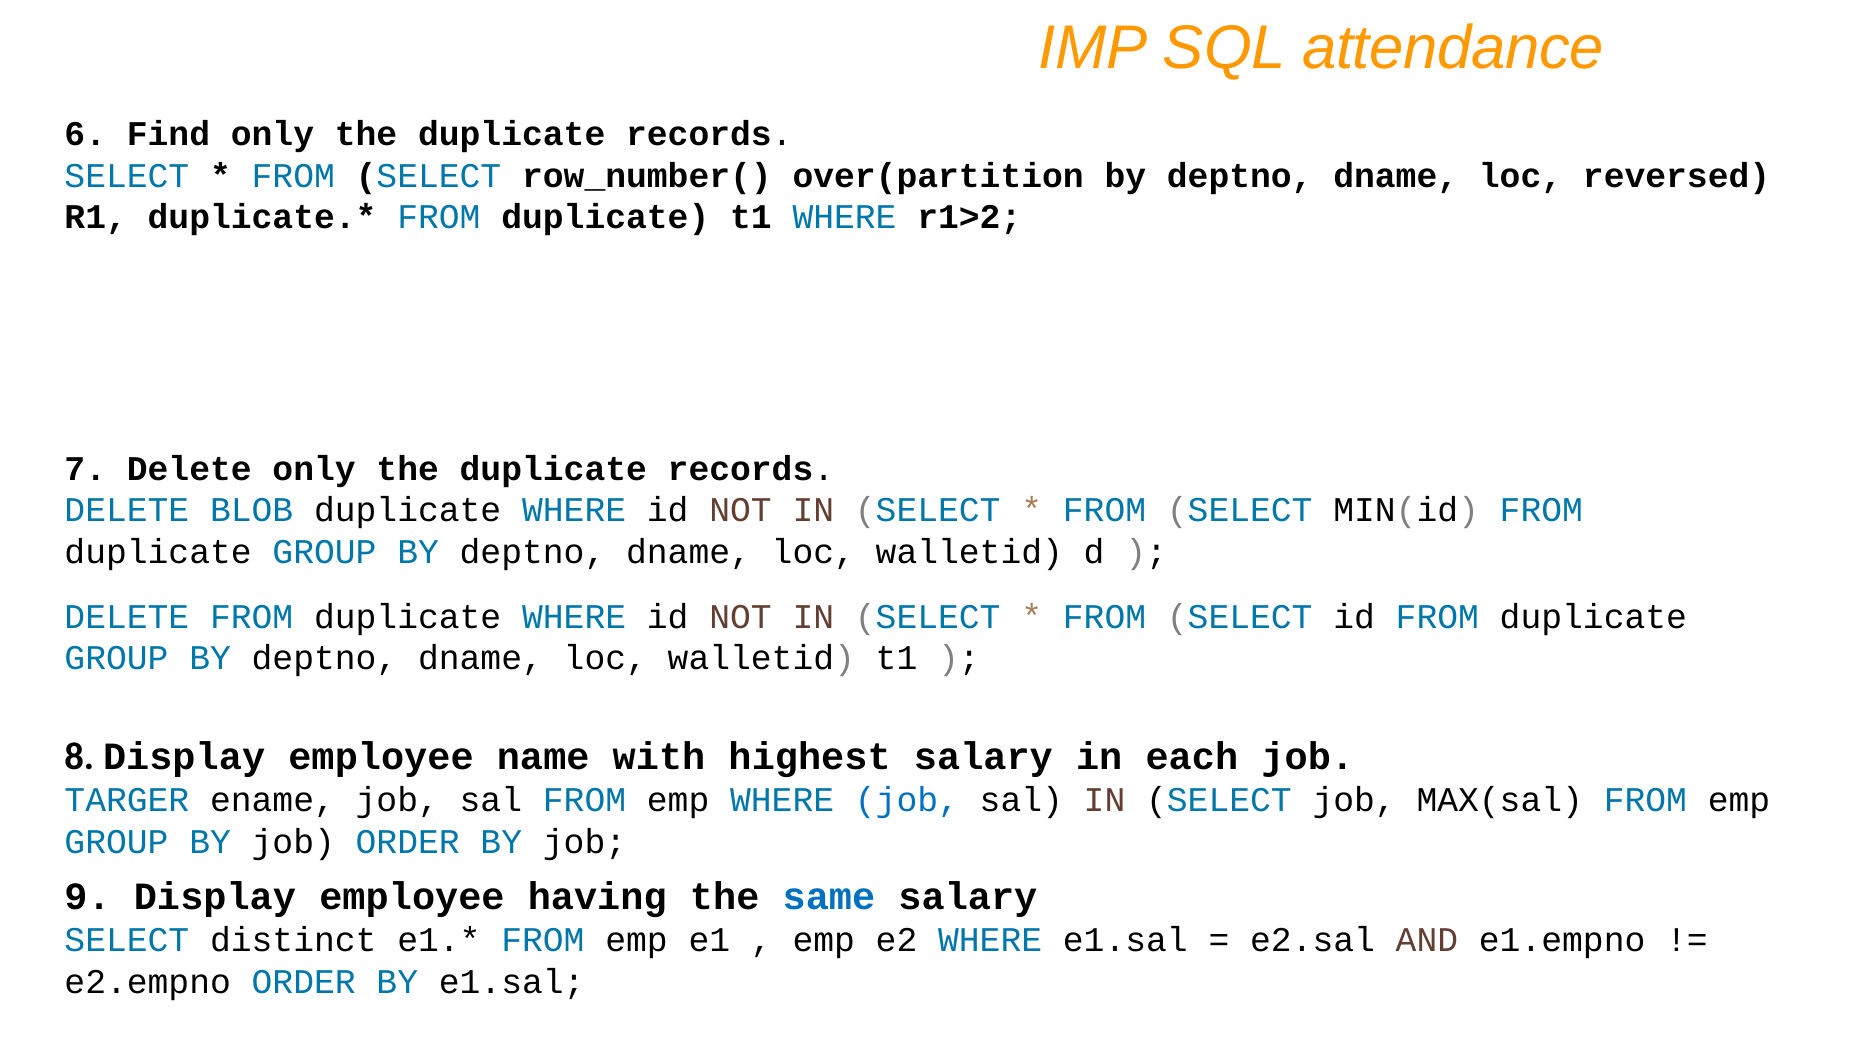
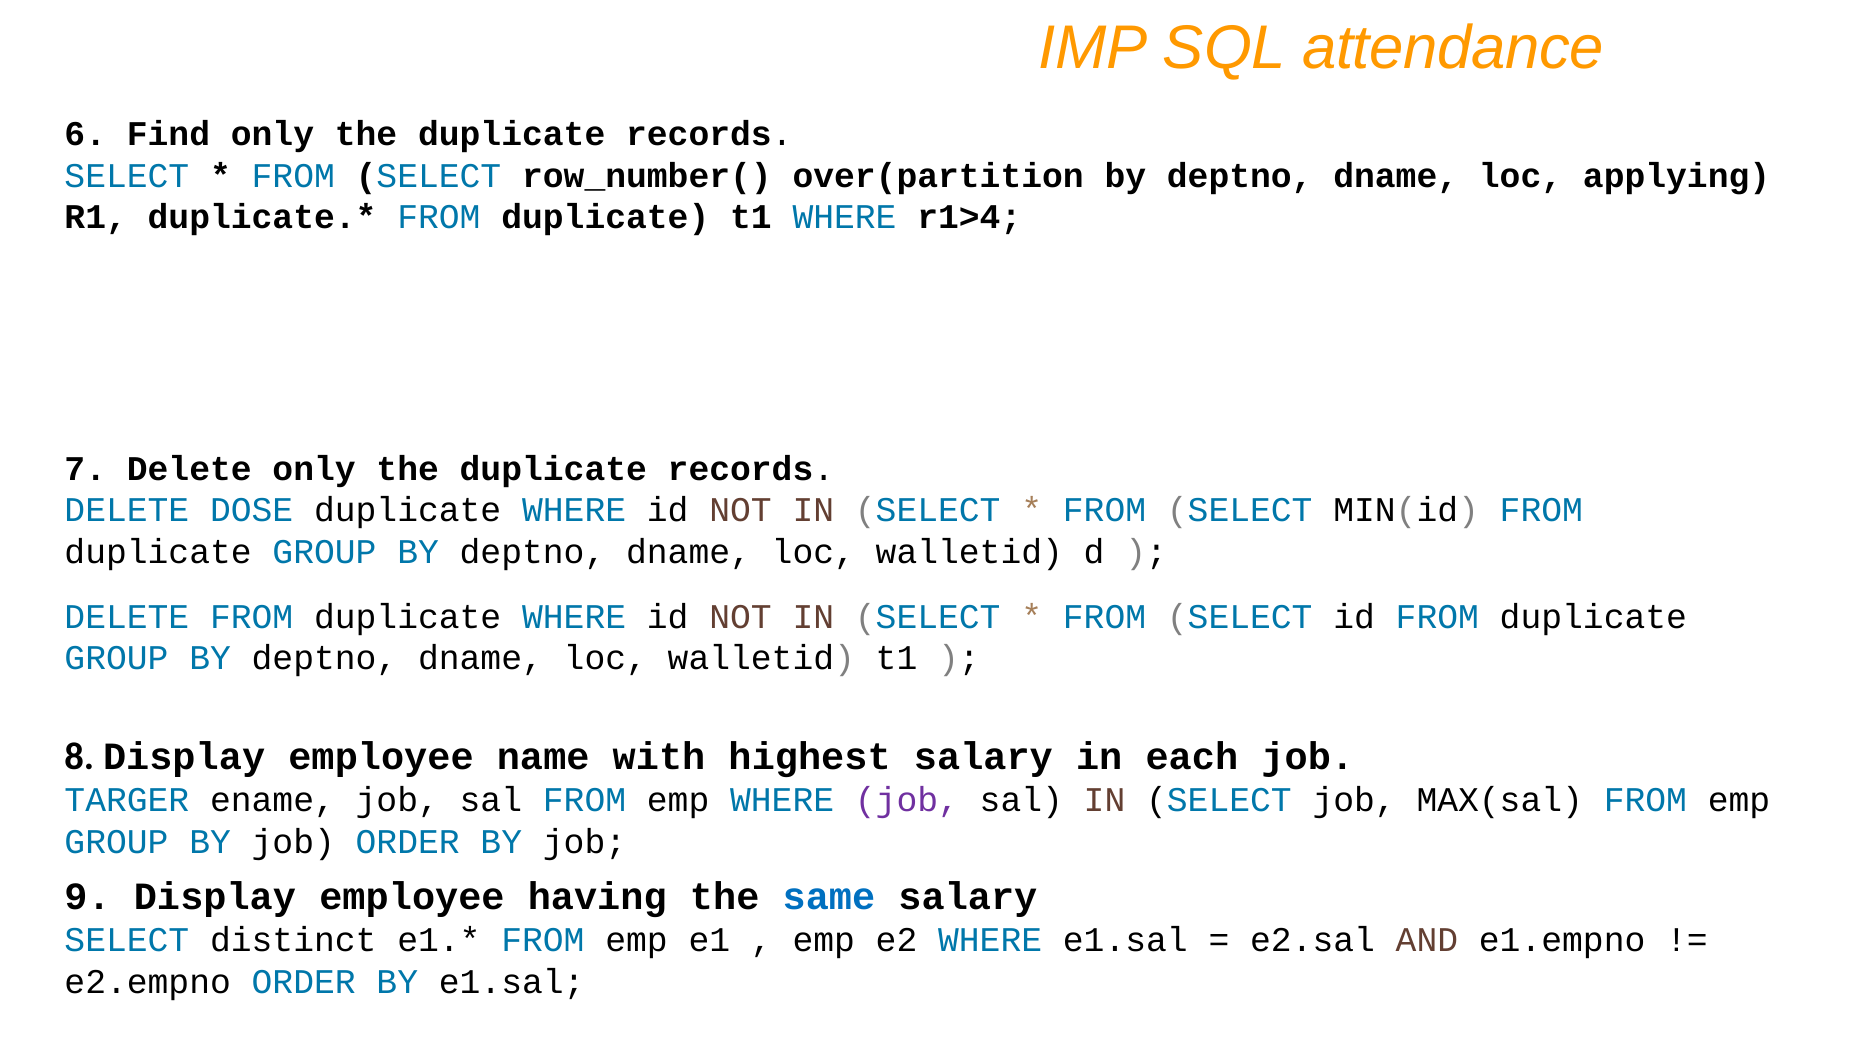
reversed: reversed -> applying (1677, 176)
r1>2: r1>2 -> r1>4 (969, 217)
BLOB: BLOB -> DOSE (252, 510)
job colour: blue -> purple (907, 800)
